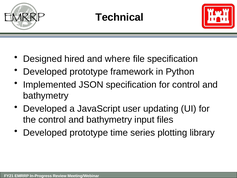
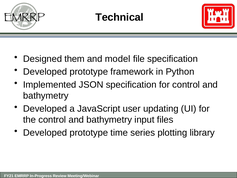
hired: hired -> them (75, 59)
where: where -> model (118, 59)
